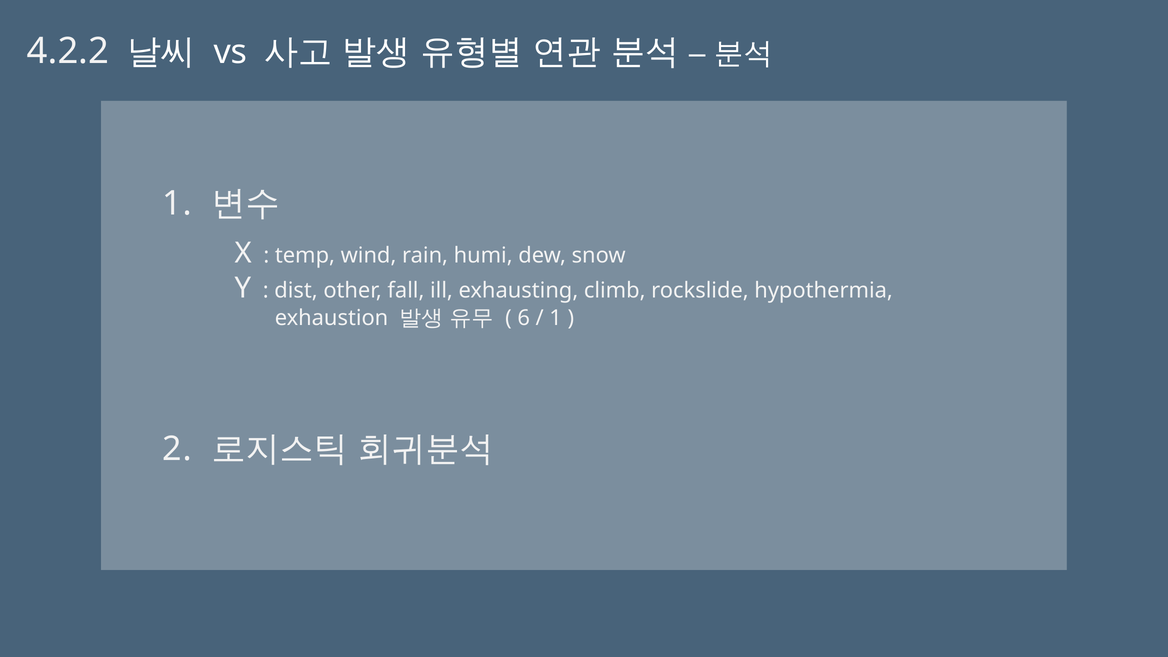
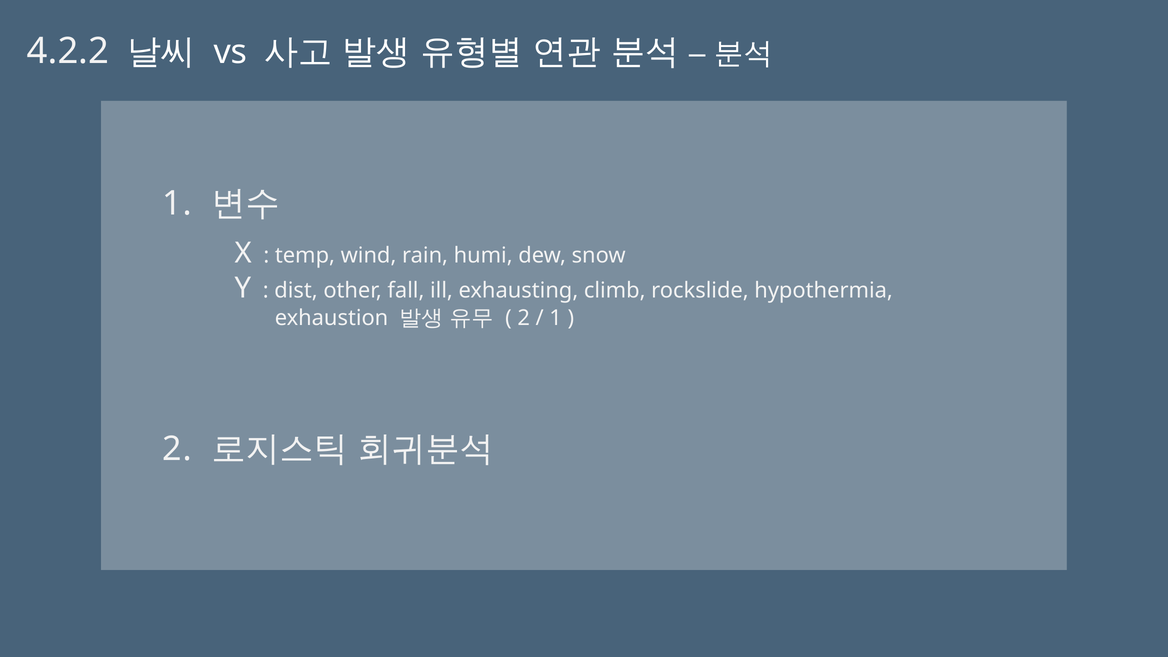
6: 6 -> 2 (524, 318)
